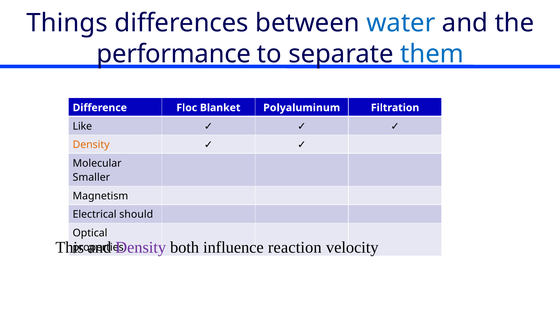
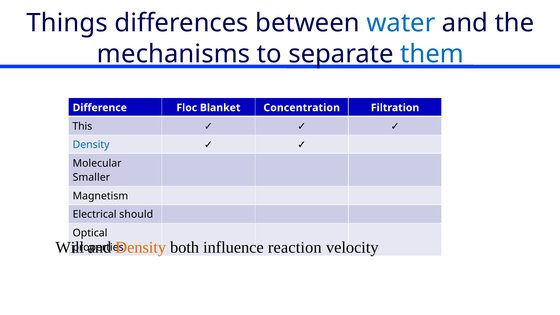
performance: performance -> mechanisms (174, 54)
Polyaluminum: Polyaluminum -> Concentration (302, 108)
Like: Like -> This (82, 126)
Density colour: orange -> blue (91, 145)
This: This -> Will (70, 247)
Density colour: purple -> orange (141, 247)
